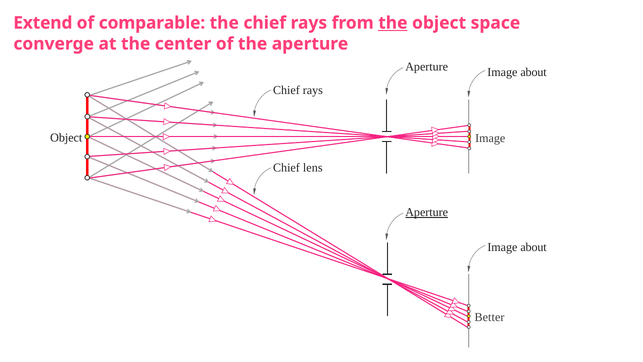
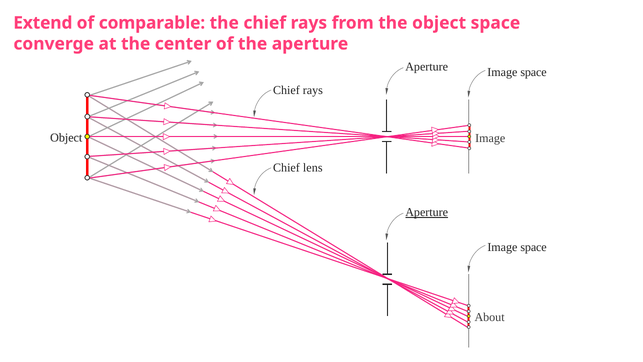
the underline: present -> none (393, 23)
about: about -> space (534, 72)
about: about -> space (534, 247)
Better: Better -> About (490, 317)
